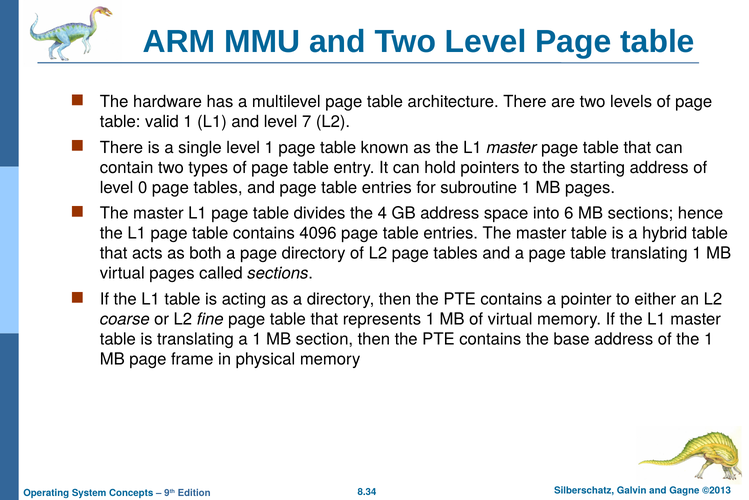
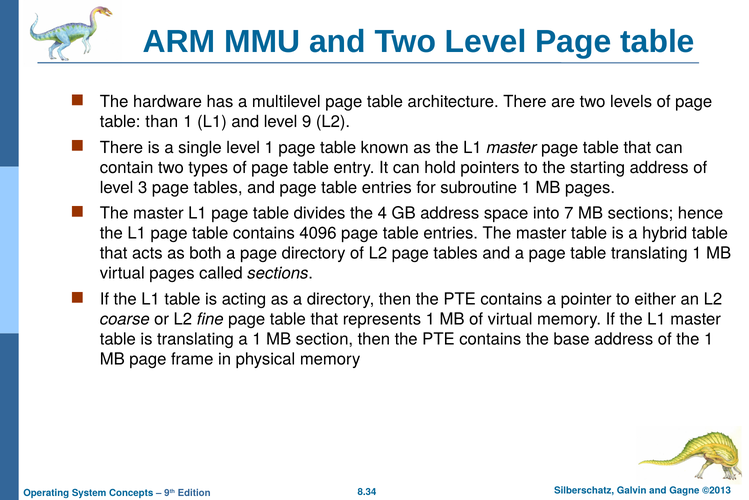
valid: valid -> than (162, 122)
7: 7 -> 9 (307, 122)
0: 0 -> 3 (143, 187)
6: 6 -> 7 (569, 213)
